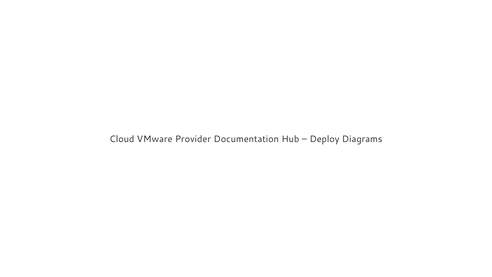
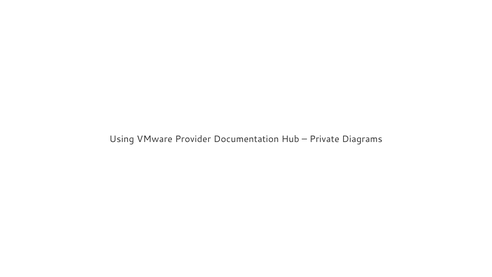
Cloud: Cloud -> Using (122, 139)
Deploy: Deploy -> Private (324, 139)
